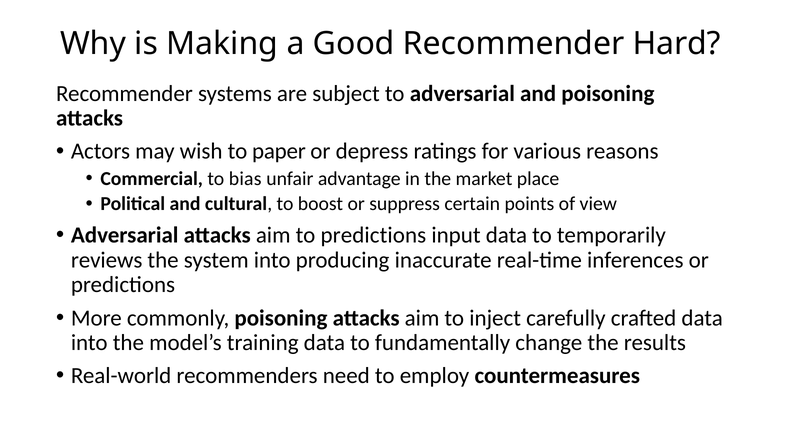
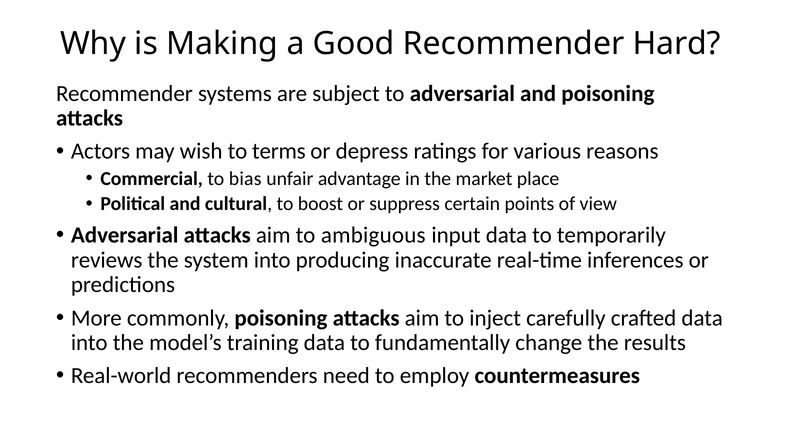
paper: paper -> terms (279, 151)
to predictions: predictions -> ambiguous (373, 235)
